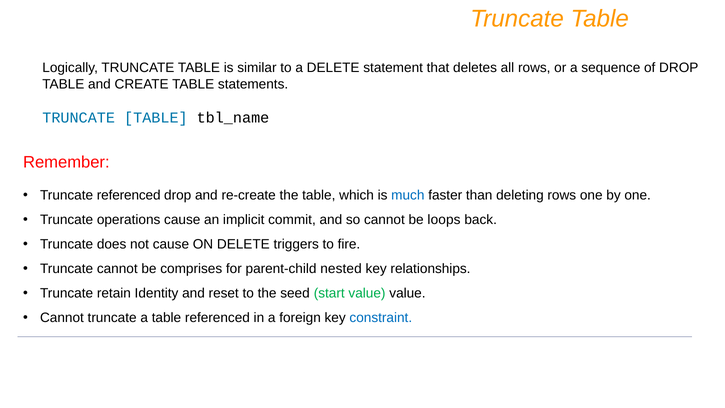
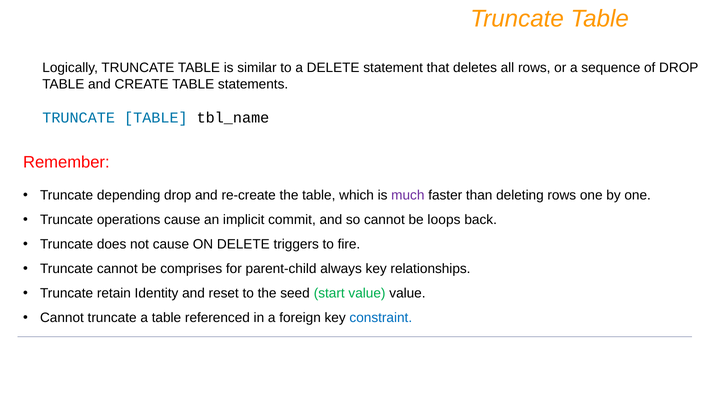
Truncate referenced: referenced -> depending (129, 195)
much colour: blue -> purple (408, 195)
nested: nested -> always (341, 269)
